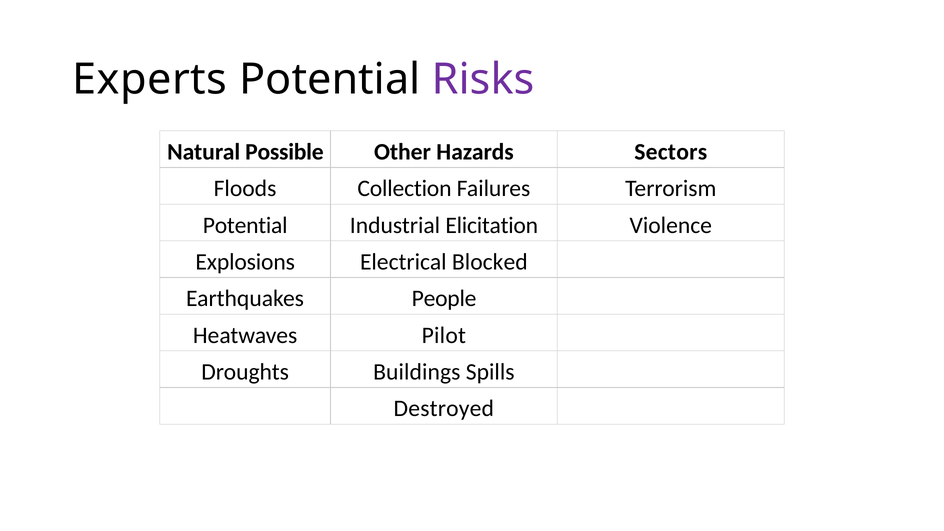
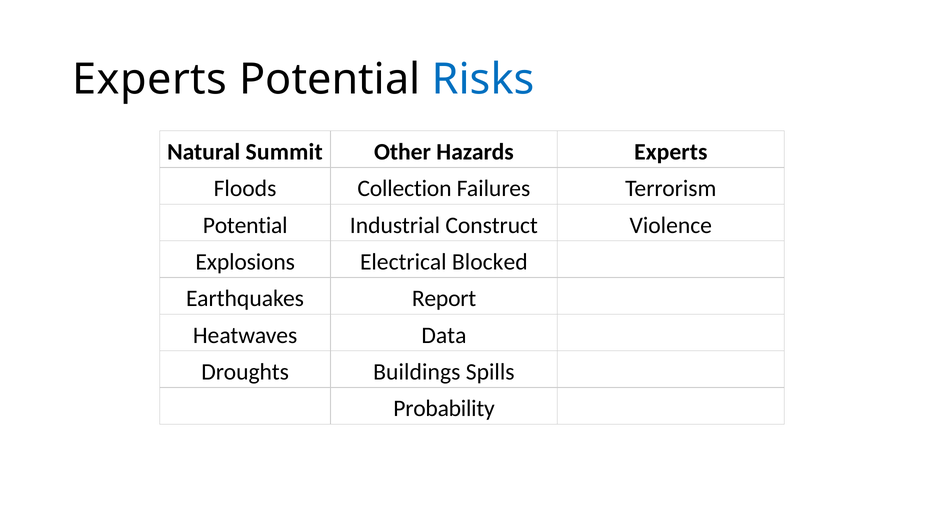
Risks colour: purple -> blue (483, 79)
Possible: Possible -> Summit (284, 152)
Hazards Sectors: Sectors -> Experts (671, 152)
Elicitation: Elicitation -> Construct (492, 225)
People: People -> Report (444, 299)
Pilot: Pilot -> Data (444, 335)
Destroyed: Destroyed -> Probability (444, 409)
